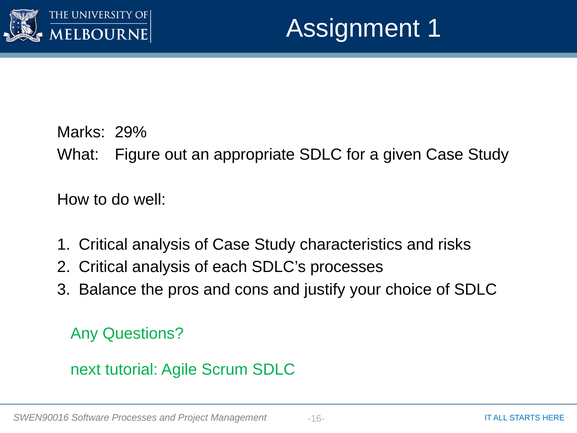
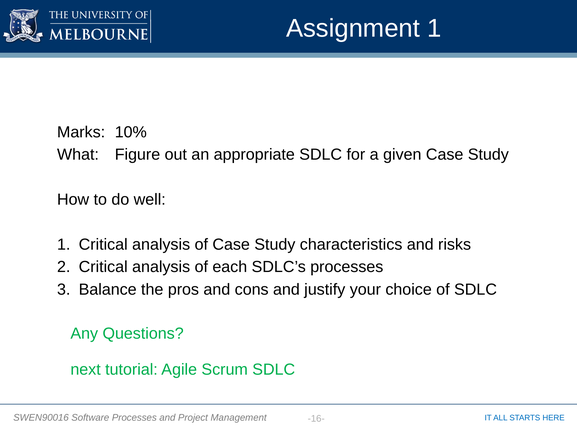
29%: 29% -> 10% (131, 132)
